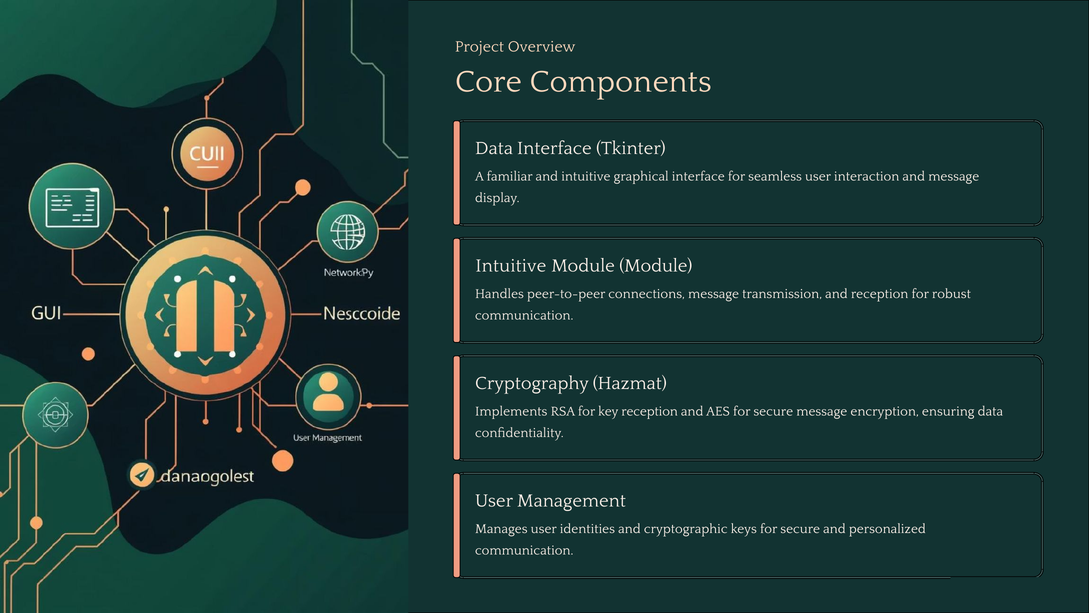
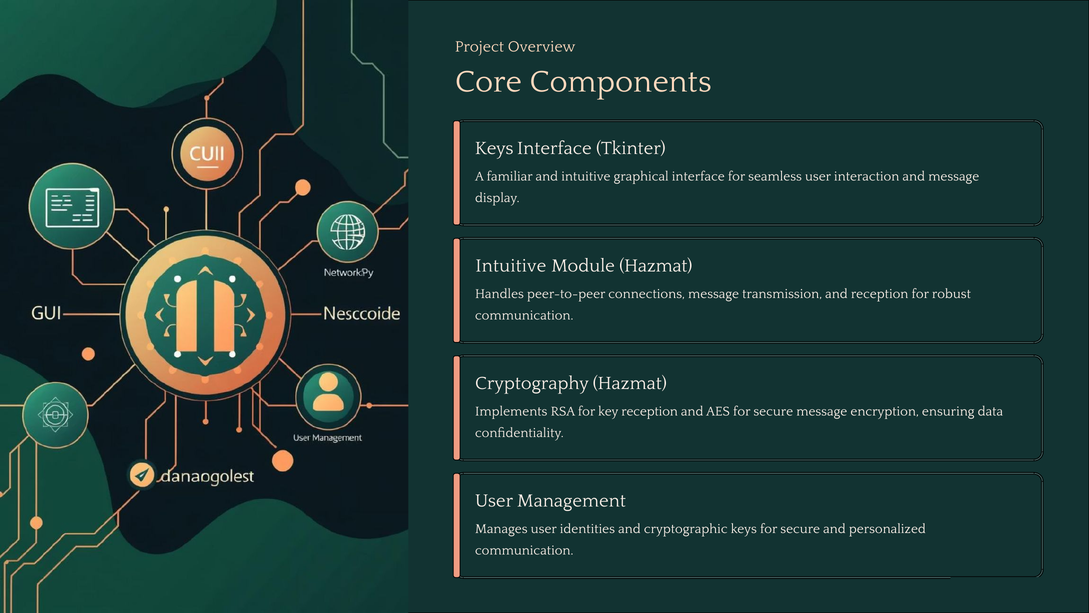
Data: Data -> Keys (494, 148)
Module Module: Module -> Hazmat (656, 265)
